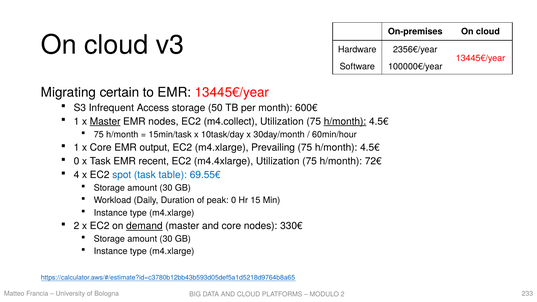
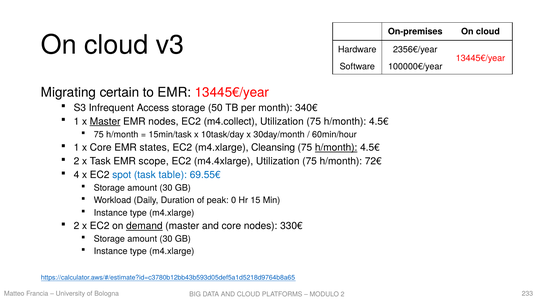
600€: 600€ -> 340€ (306, 108)
h/month underline: present -> none (345, 121)
output: output -> states (155, 148)
Prevailing: Prevailing -> Cleansing (273, 148)
h/month underline: none -> present (336, 148)
0: 0 -> 2 (76, 161)
recent: recent -> scope (154, 161)
